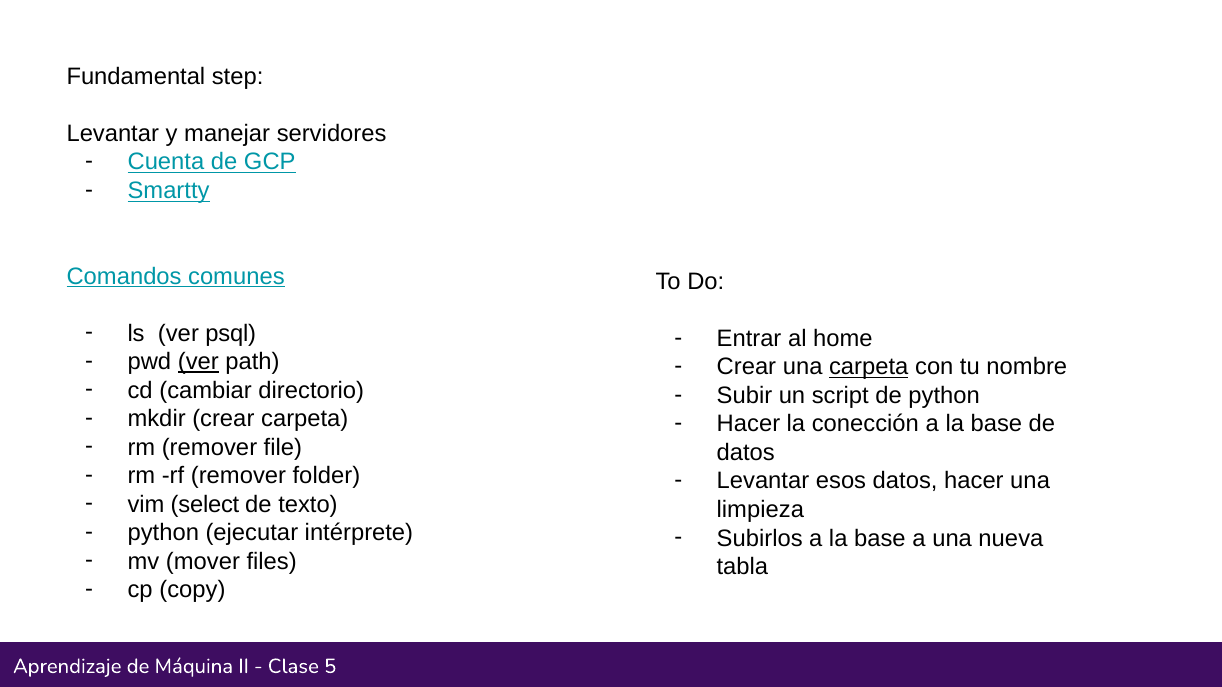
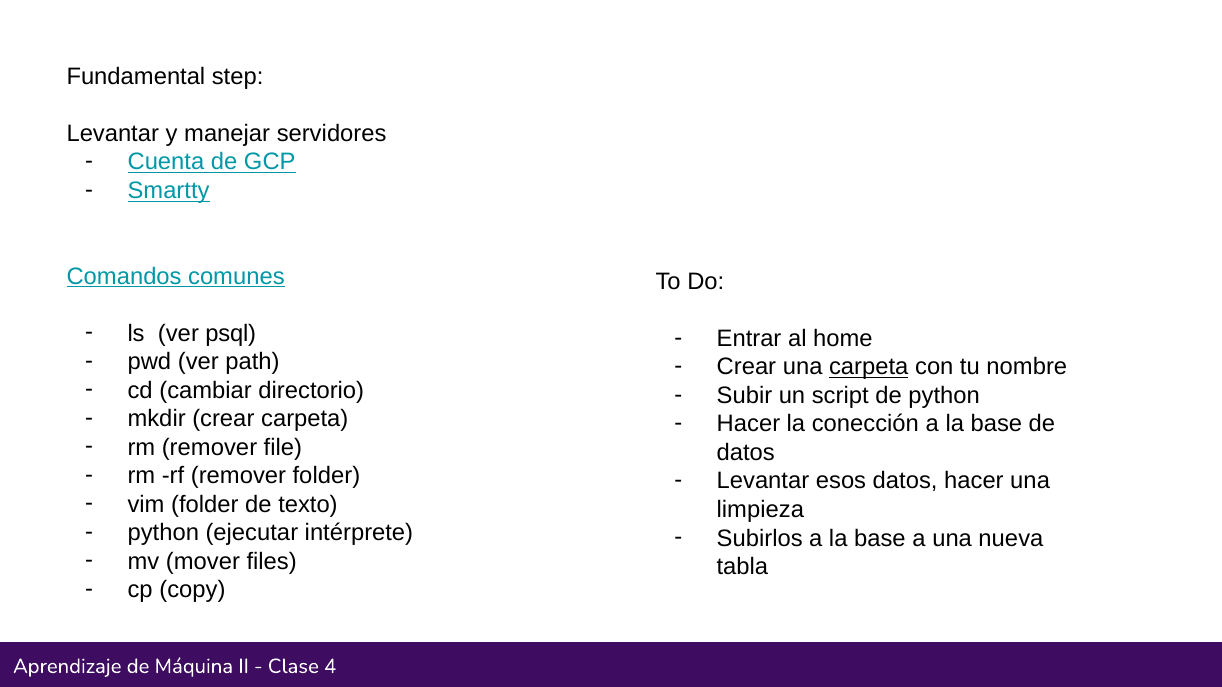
ver underline: present -> none (198, 362)
vim select: select -> folder (205, 505)
5: 5 -> 4 (330, 667)
